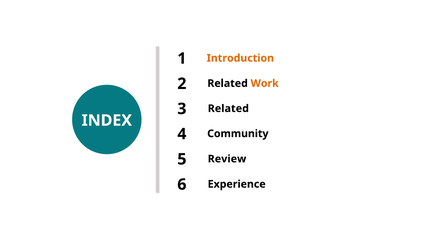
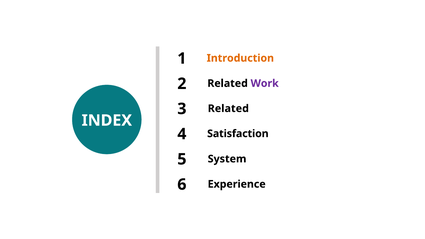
Work colour: orange -> purple (265, 83)
Community: Community -> Satisfaction (238, 134)
Review: Review -> System (227, 159)
